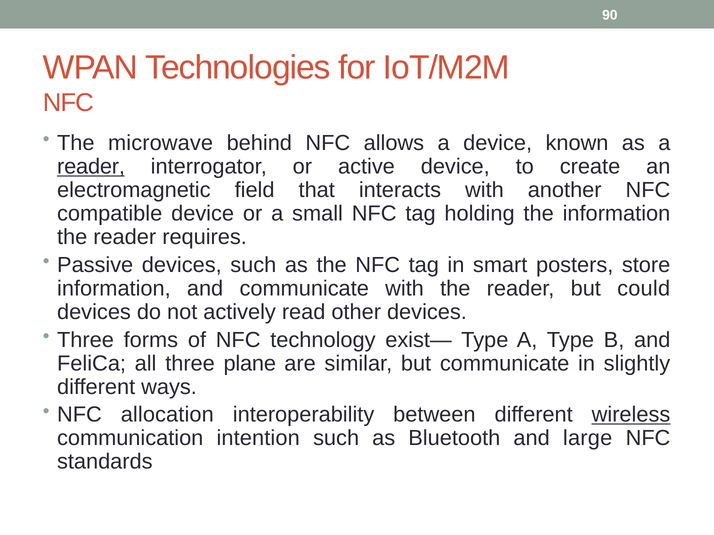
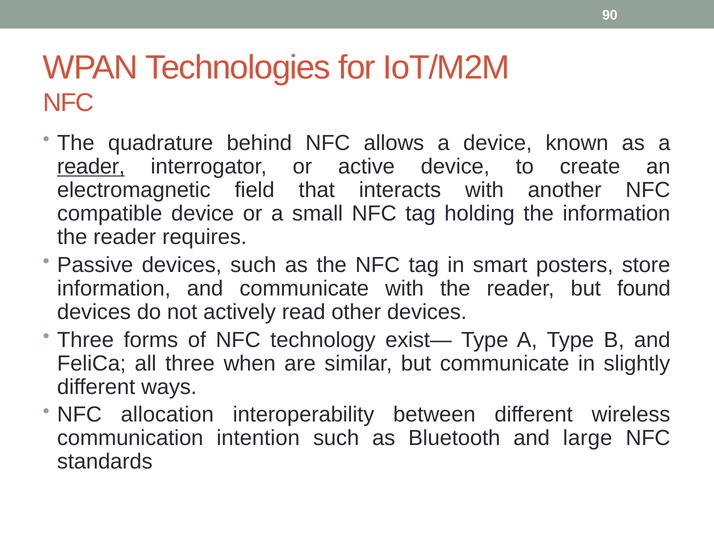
microwave: microwave -> quadrature (161, 143)
could: could -> found (644, 289)
plane: plane -> when (250, 364)
wireless underline: present -> none (631, 415)
